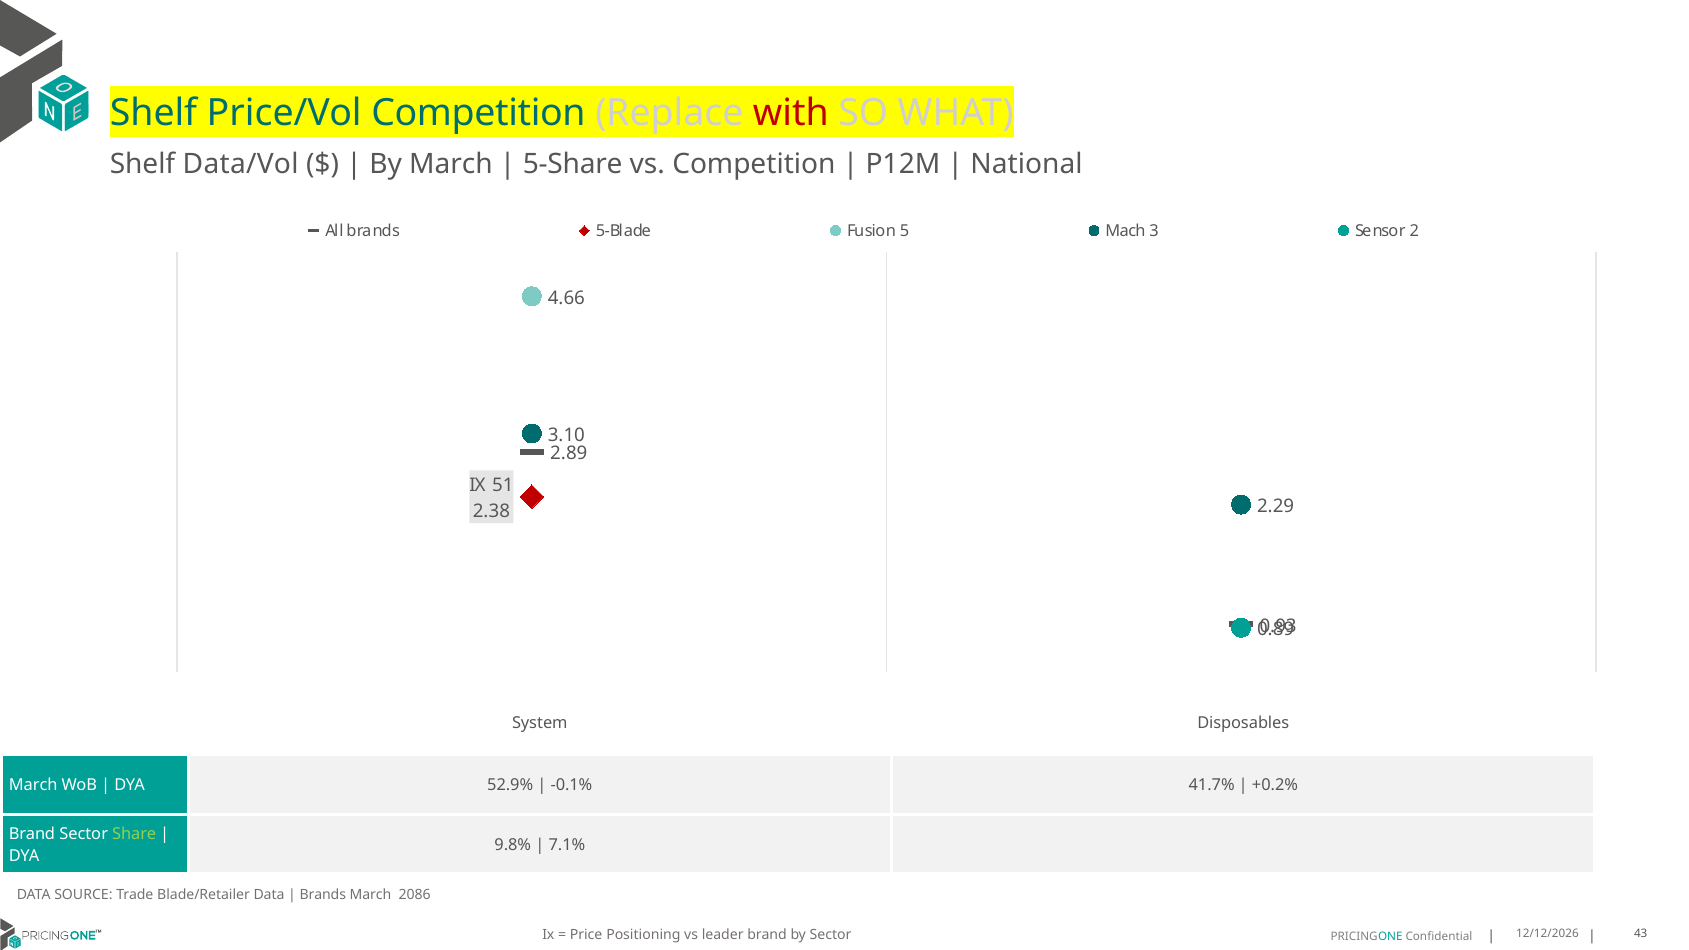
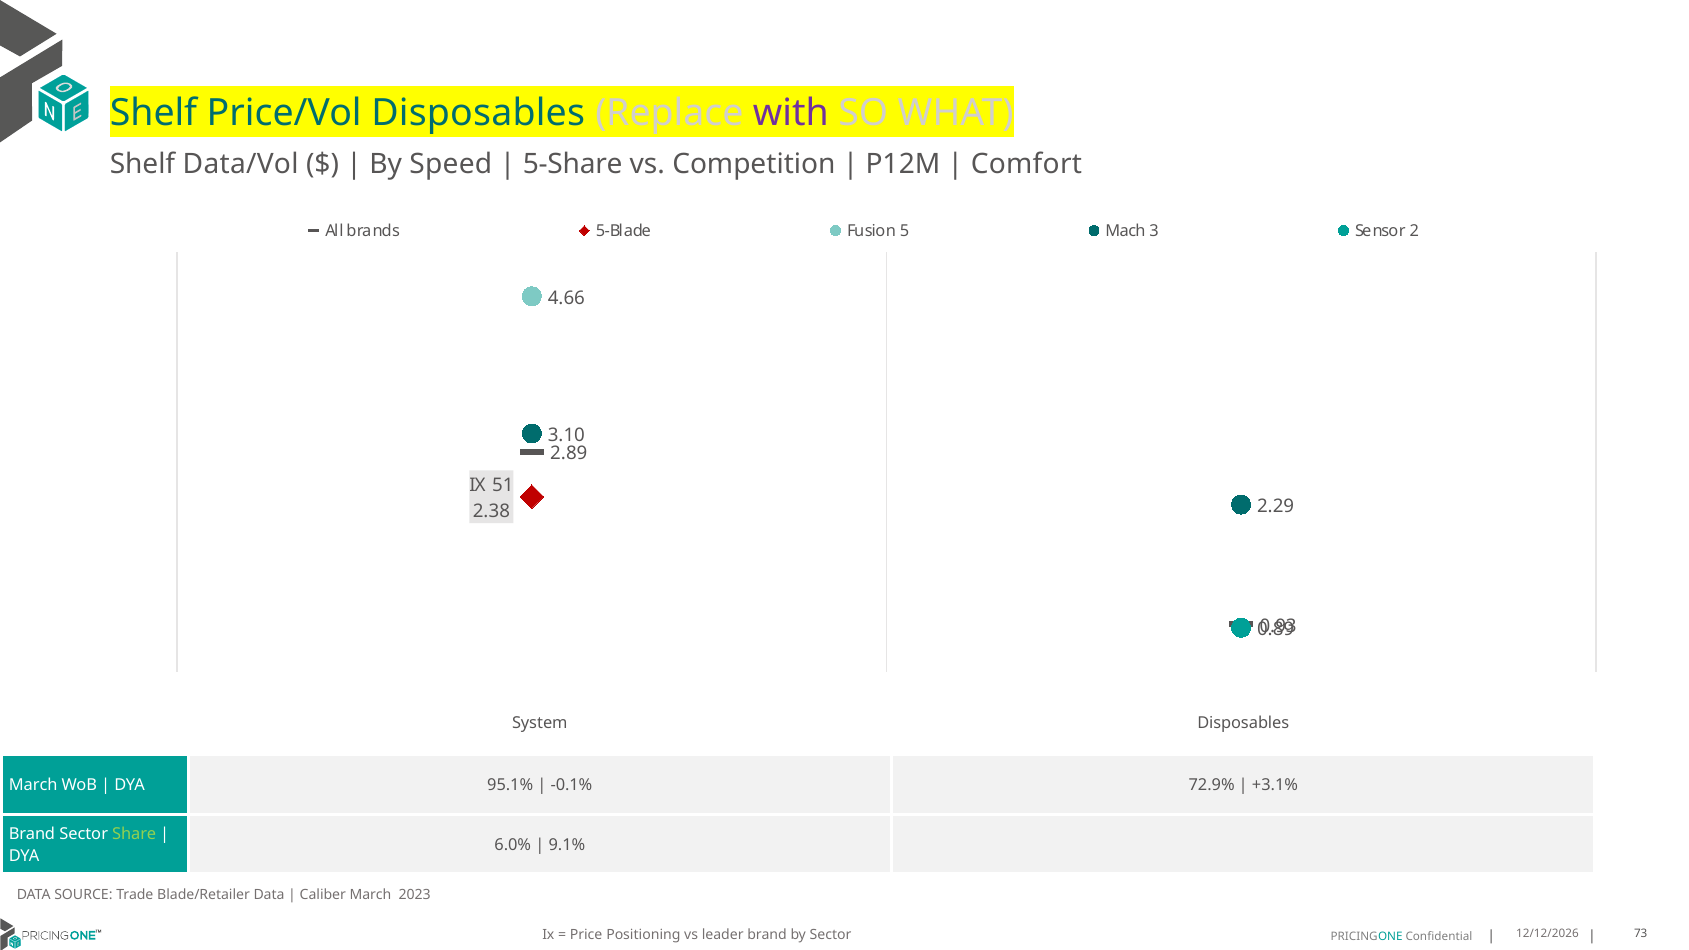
Price/Vol Competition: Competition -> Disposables (478, 114)
with colour: red -> purple (791, 114)
By March: March -> Speed (451, 165)
National: National -> Comfort (1026, 165)
52.9%: 52.9% -> 95.1% (510, 785)
41.7%: 41.7% -> 72.9% (1212, 785)
+0.2%: +0.2% -> +3.1% (1275, 785)
9.8%: 9.8% -> 6.0% (513, 845)
7.1%: 7.1% -> 9.1% (567, 845)
Brands: Brands -> Caliber (323, 895)
2086: 2086 -> 2023 (415, 895)
43: 43 -> 73 (1641, 934)
